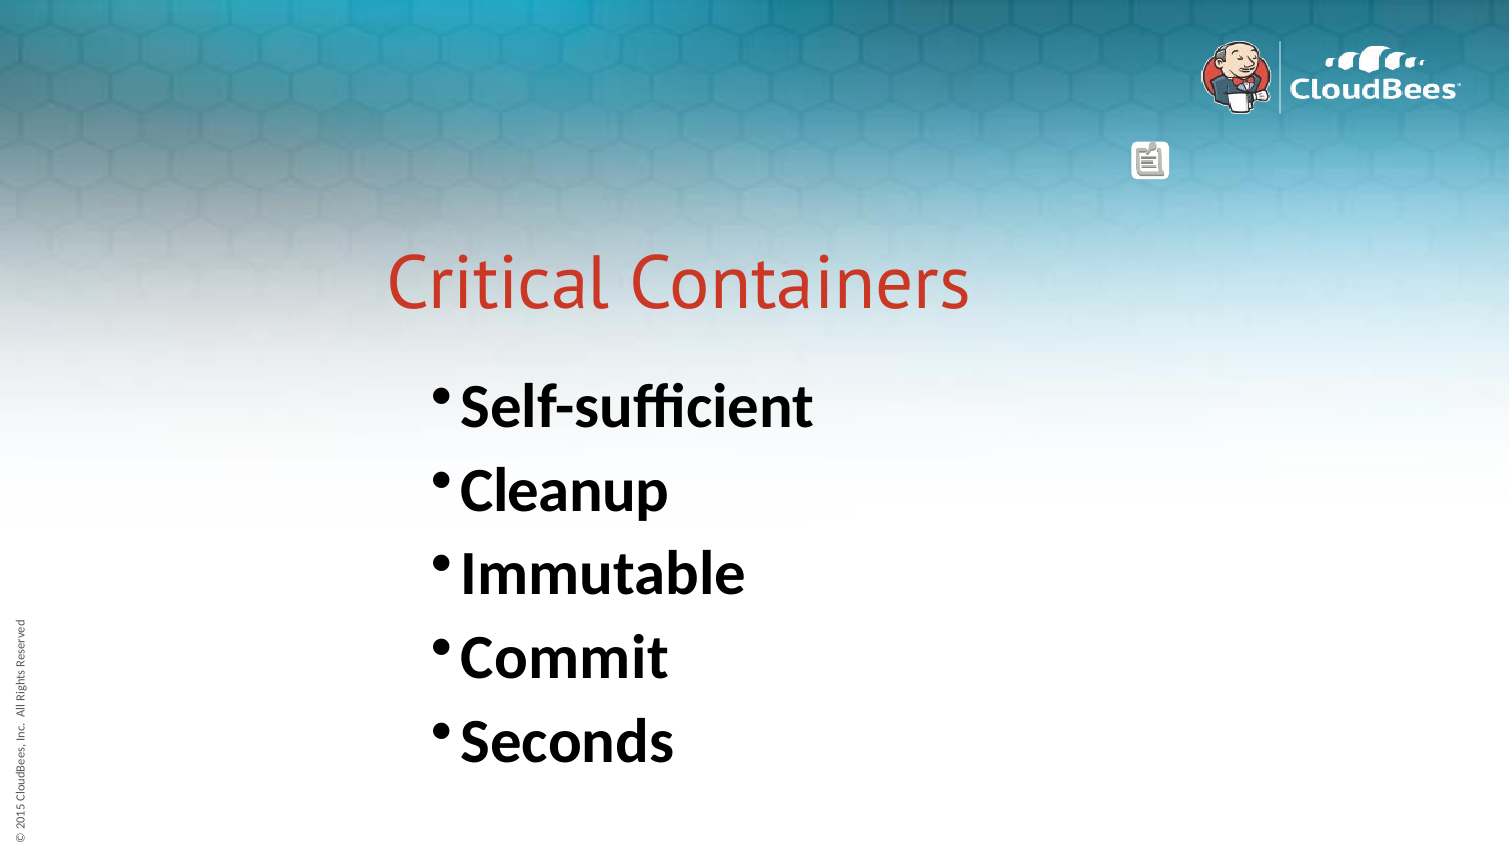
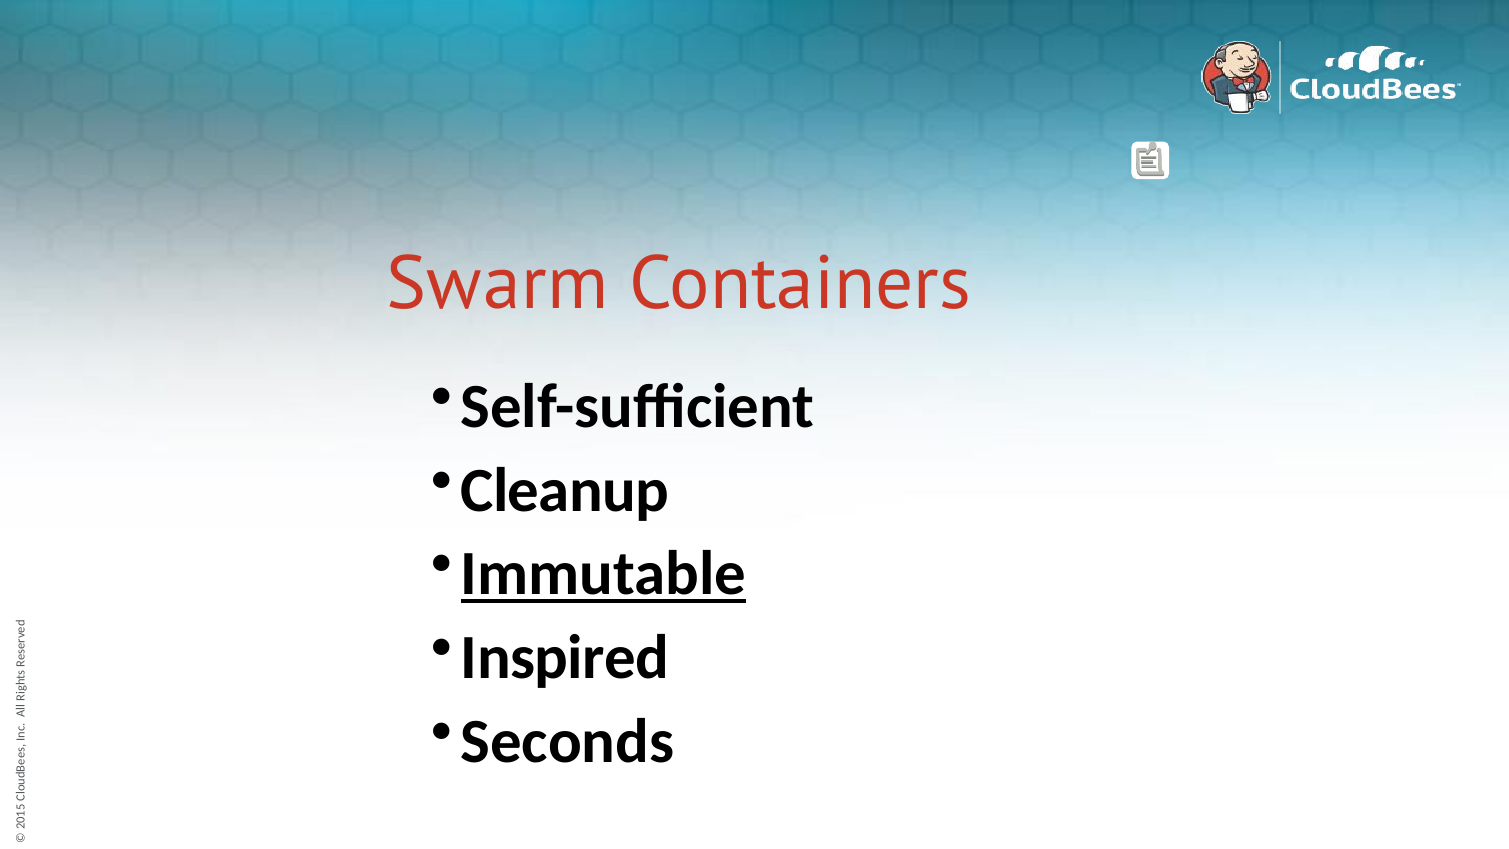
Critical: Critical -> Swarm (497, 283)
Immutable underline: none -> present (603, 574)
Commit: Commit -> Inspired (565, 658)
